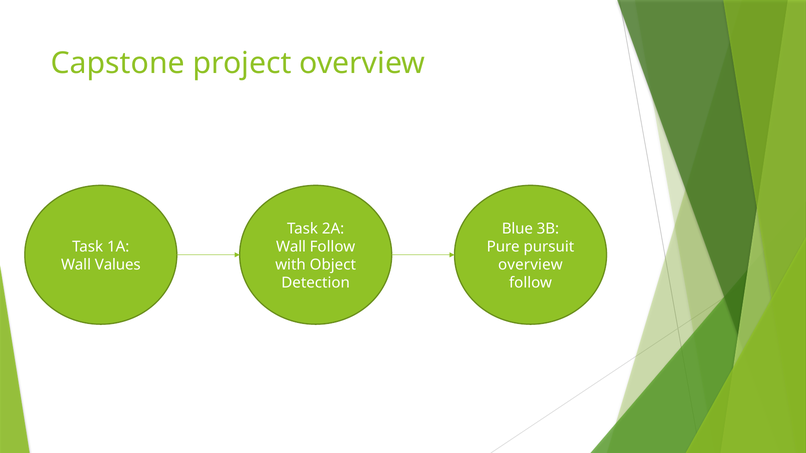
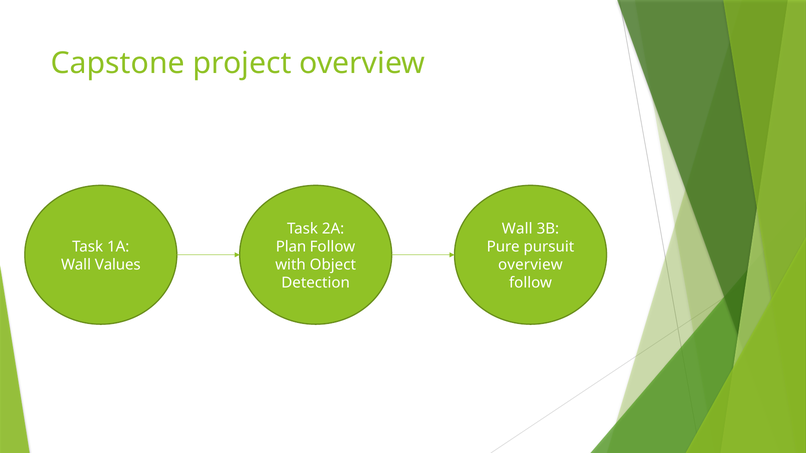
Blue: Blue -> Wall (517, 229)
Wall: Wall -> Plan (291, 247)
